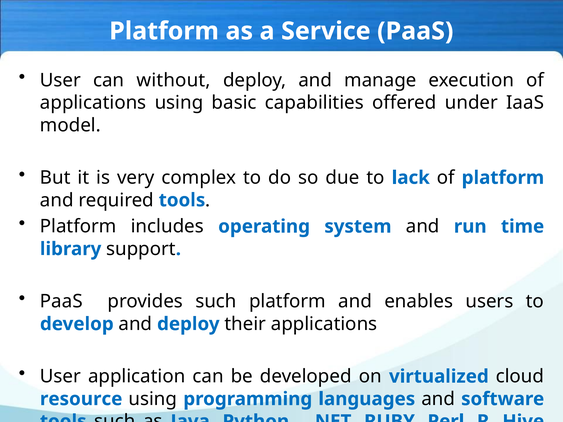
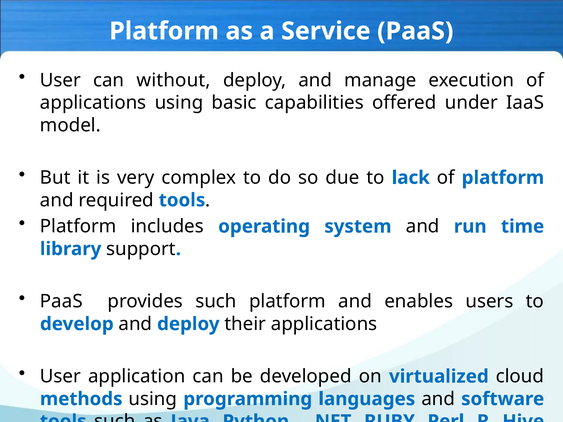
resource: resource -> methods (81, 399)
